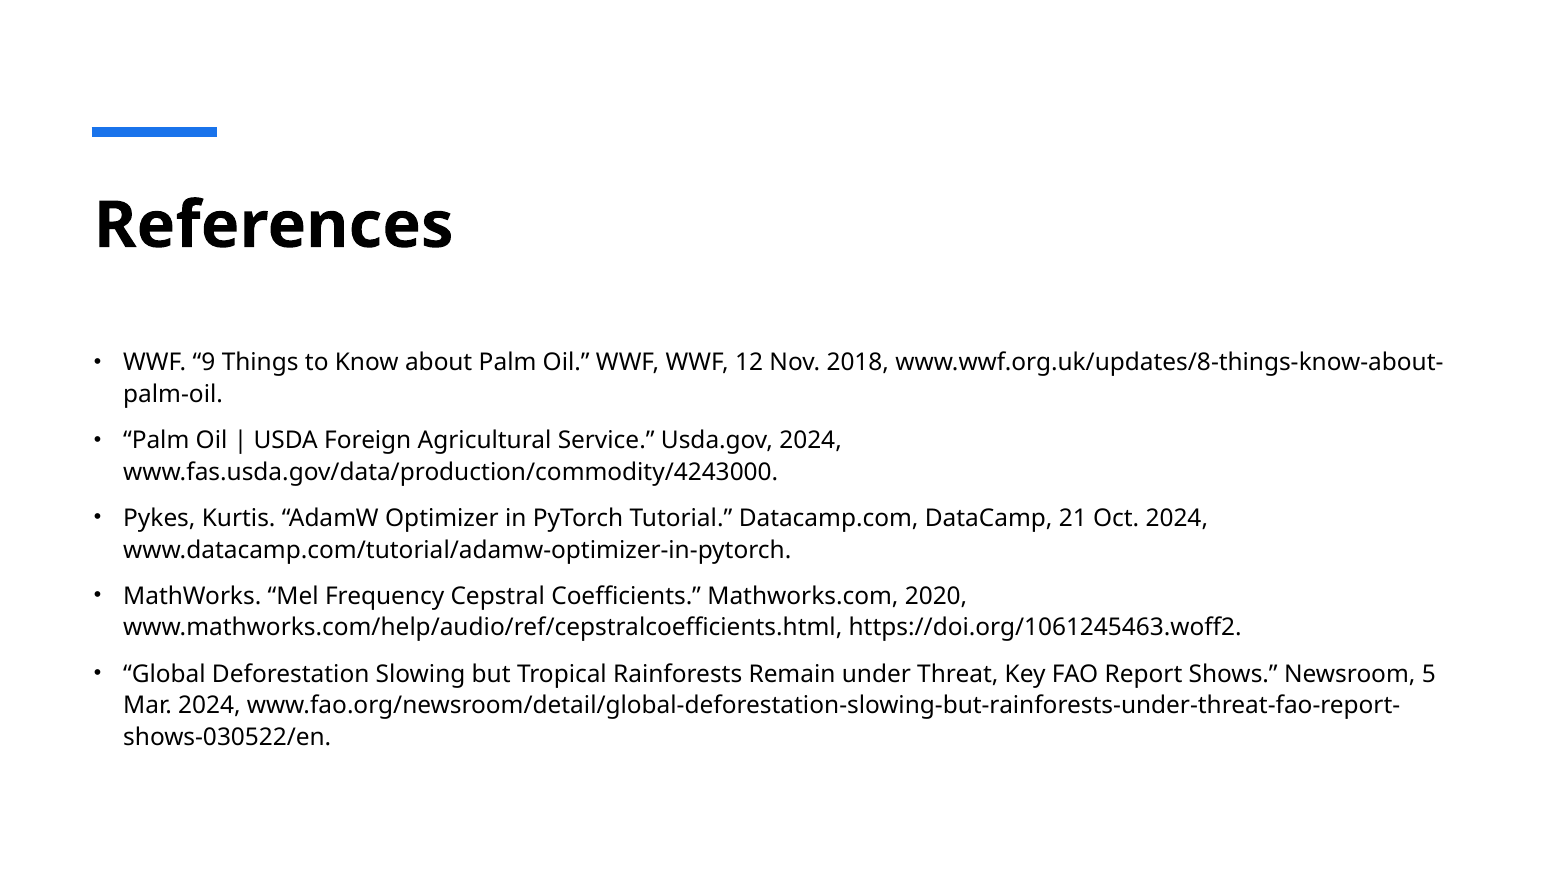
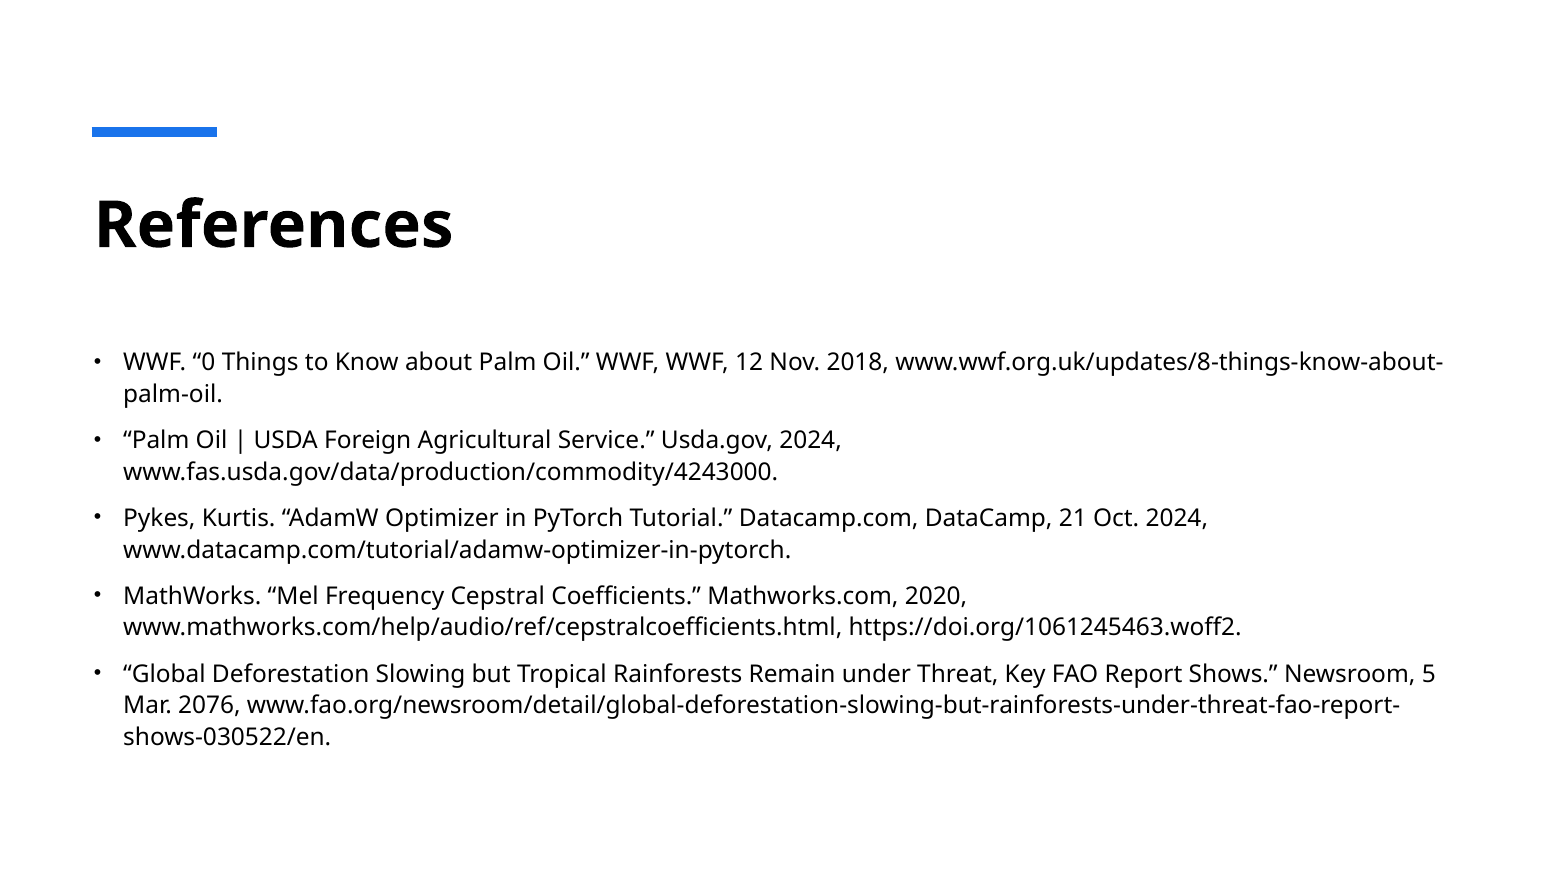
9: 9 -> 0 (204, 363)
Mar 2024: 2024 -> 2076 (209, 706)
